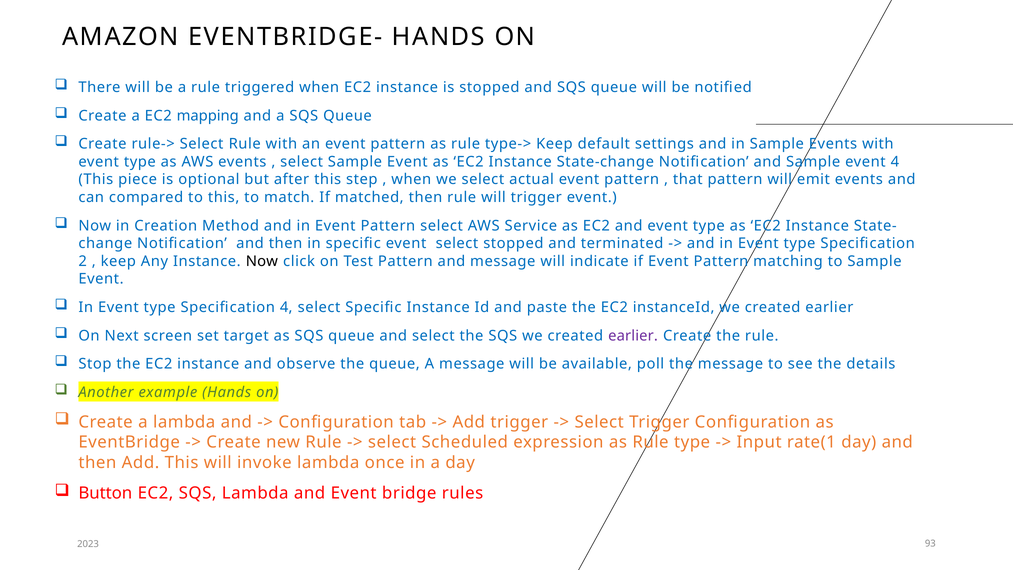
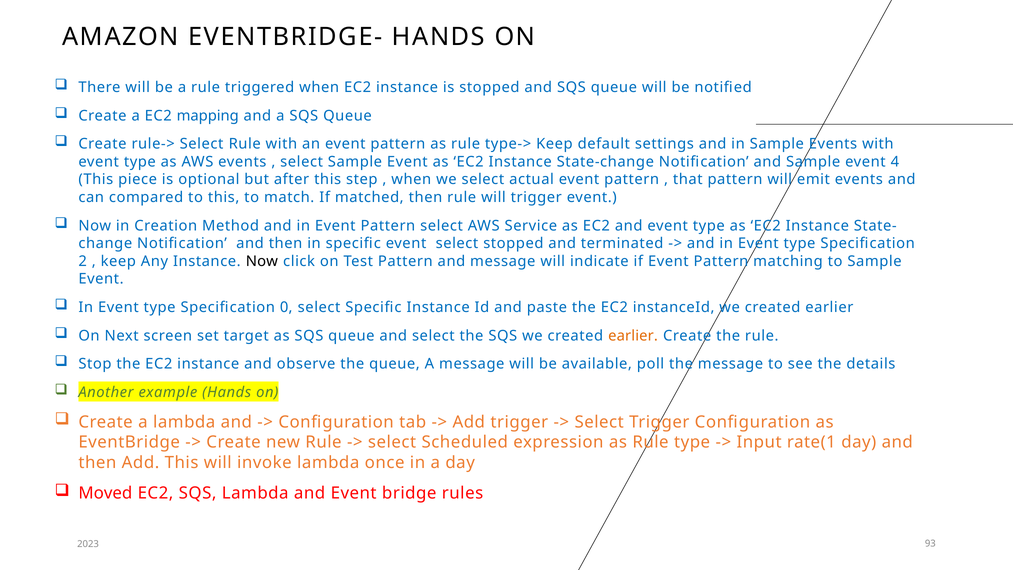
Specification 4: 4 -> 0 (286, 307)
earlier colour: purple -> orange (633, 336)
Button: Button -> Moved (105, 493)
